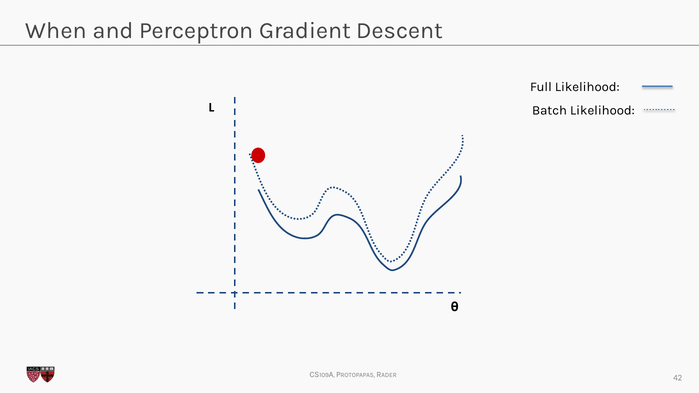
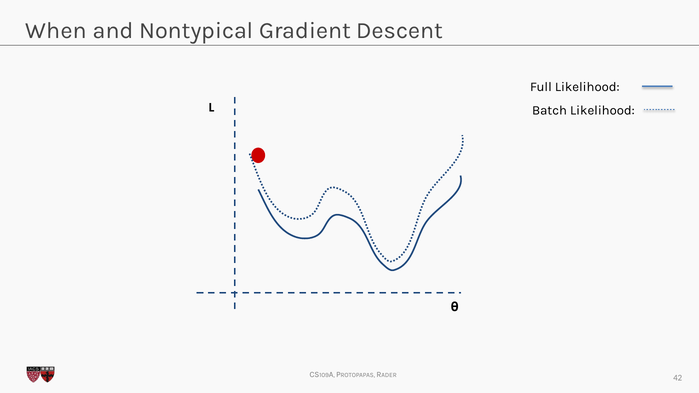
Perceptron: Perceptron -> Nontypical (196, 31)
